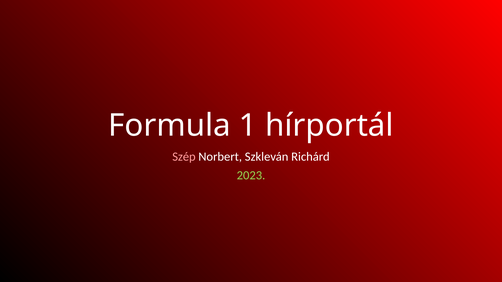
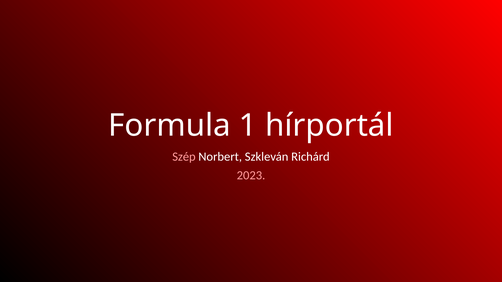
2023 colour: light green -> pink (251, 176)
